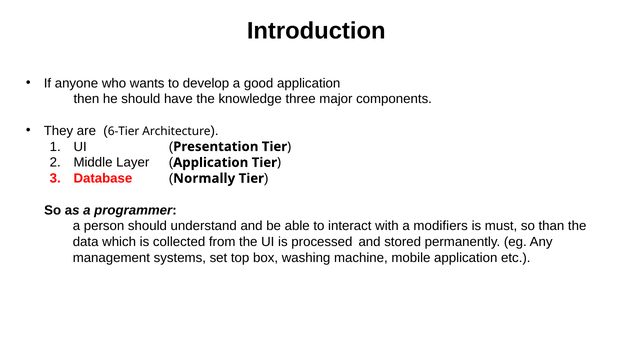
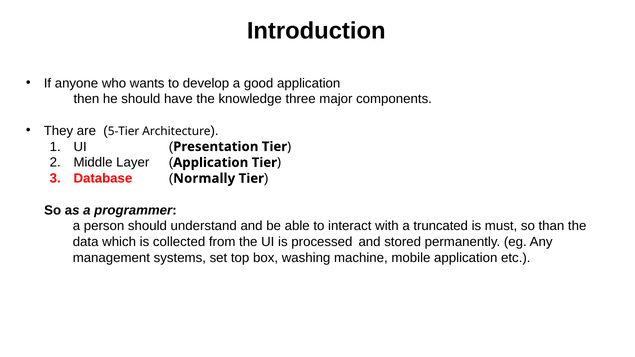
6-Tier: 6-Tier -> 5-Tier (124, 131)
modifiers: modifiers -> truncated (441, 226)
